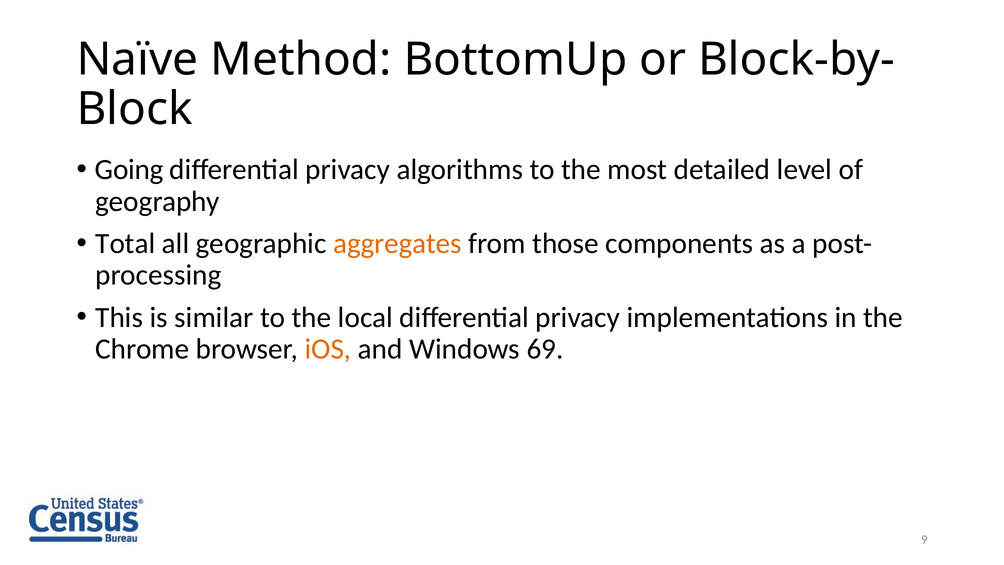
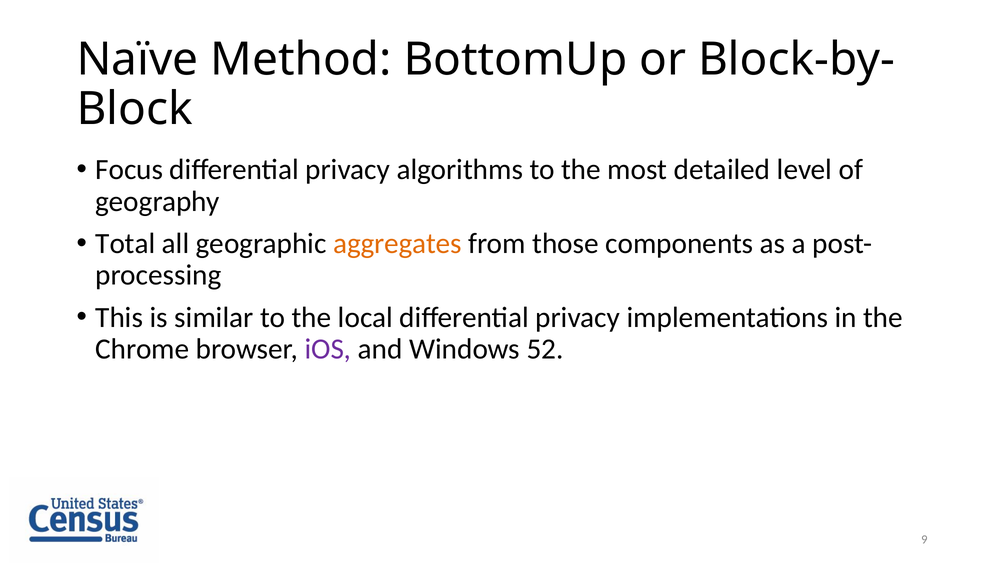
Going: Going -> Focus (129, 170)
iOS colour: orange -> purple (328, 349)
69: 69 -> 52 (545, 349)
